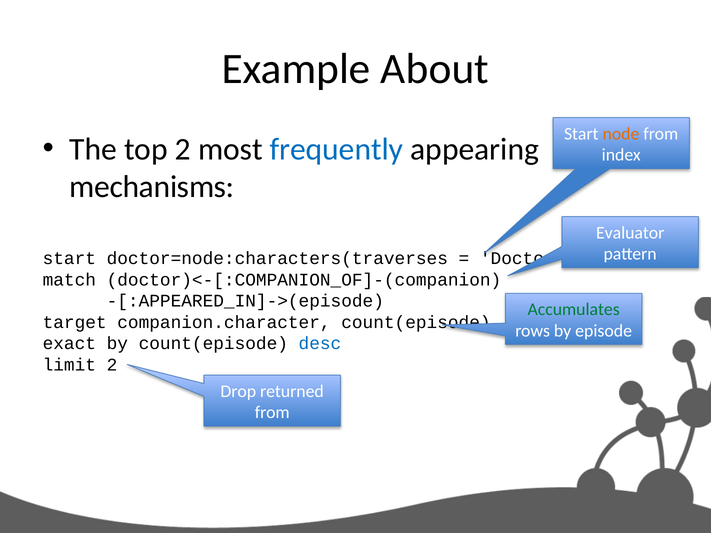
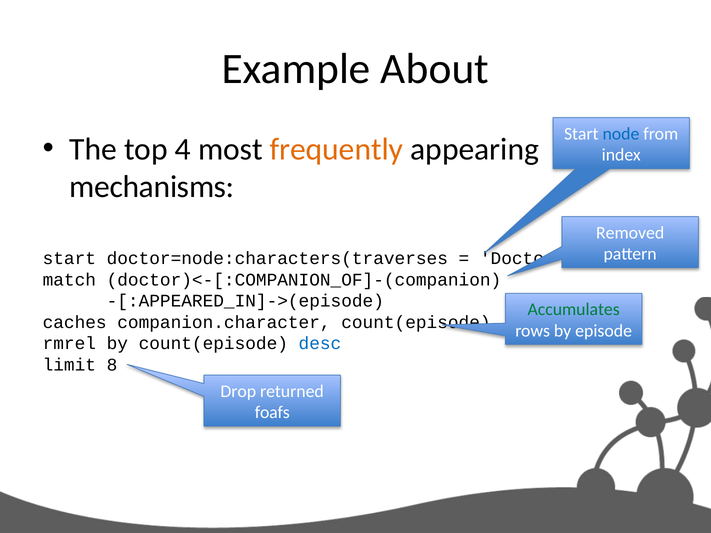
node colour: orange -> blue (621, 134)
top 2: 2 -> 4 (183, 149)
frequently colour: blue -> orange (336, 149)
Evaluator: Evaluator -> Removed (630, 233)
target: target -> caches (75, 322)
exact: exact -> rmrel (69, 344)
limit 2: 2 -> 8 (112, 365)
from: from -> foafs (272, 413)
